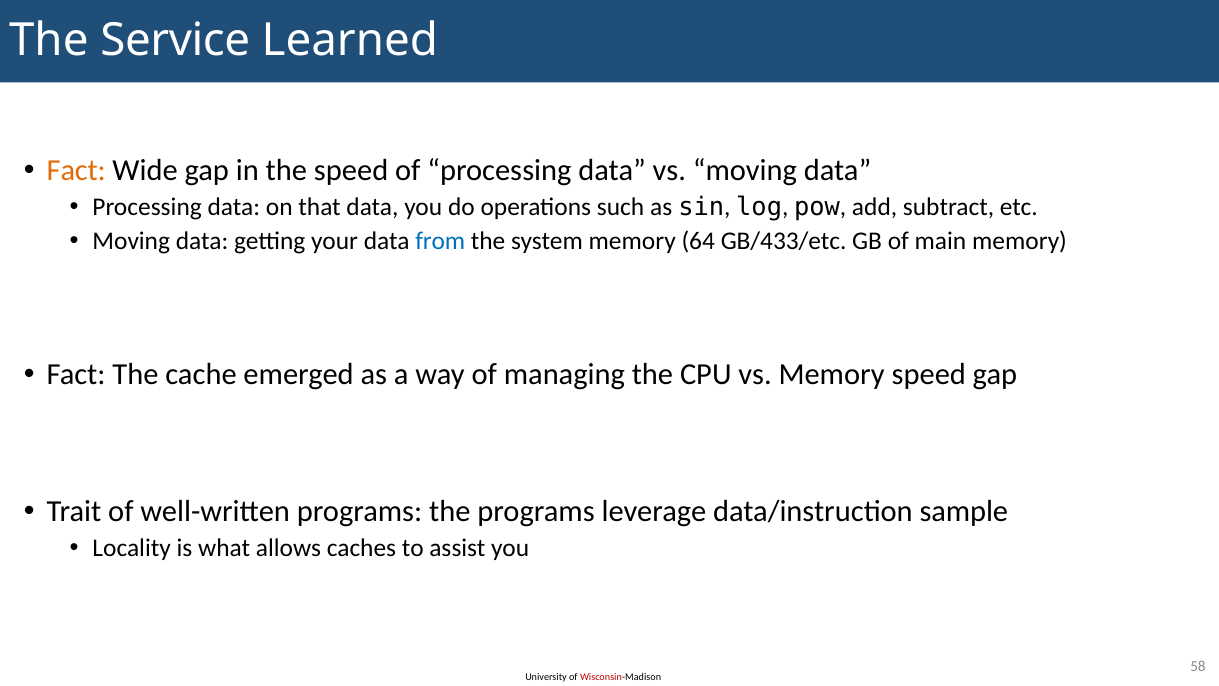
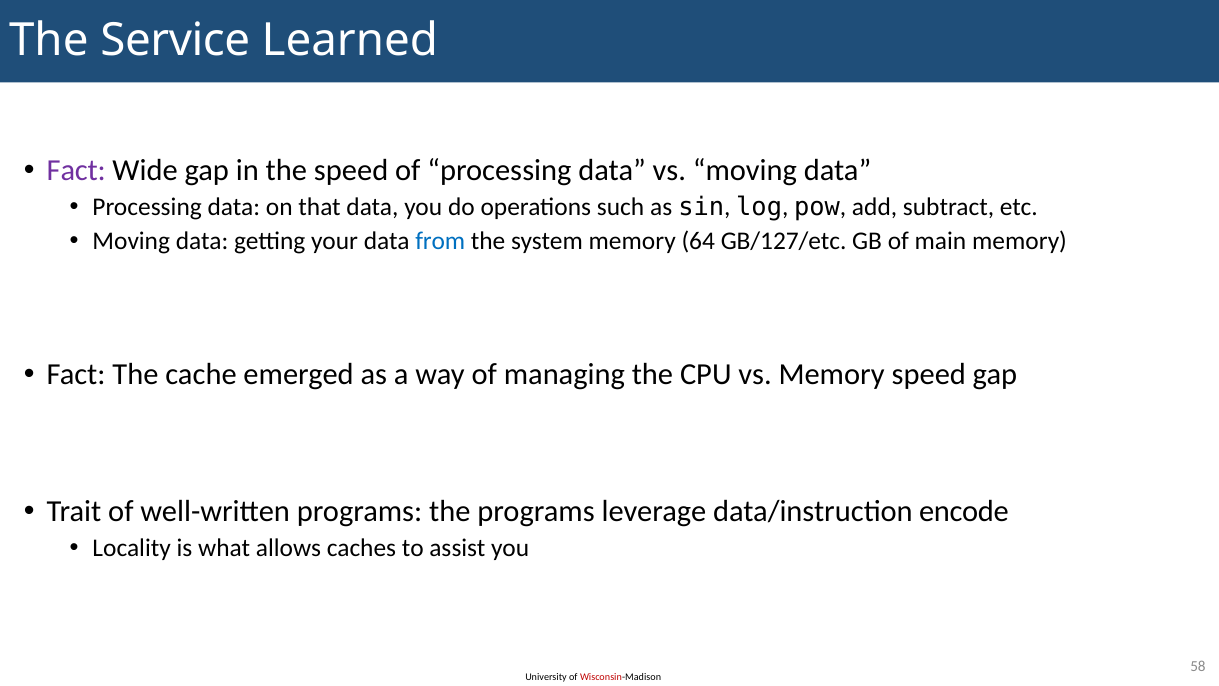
Fact colour: orange -> purple (76, 170)
GB/433/etc: GB/433/etc -> GB/127/etc (784, 241)
sample: sample -> encode (964, 512)
